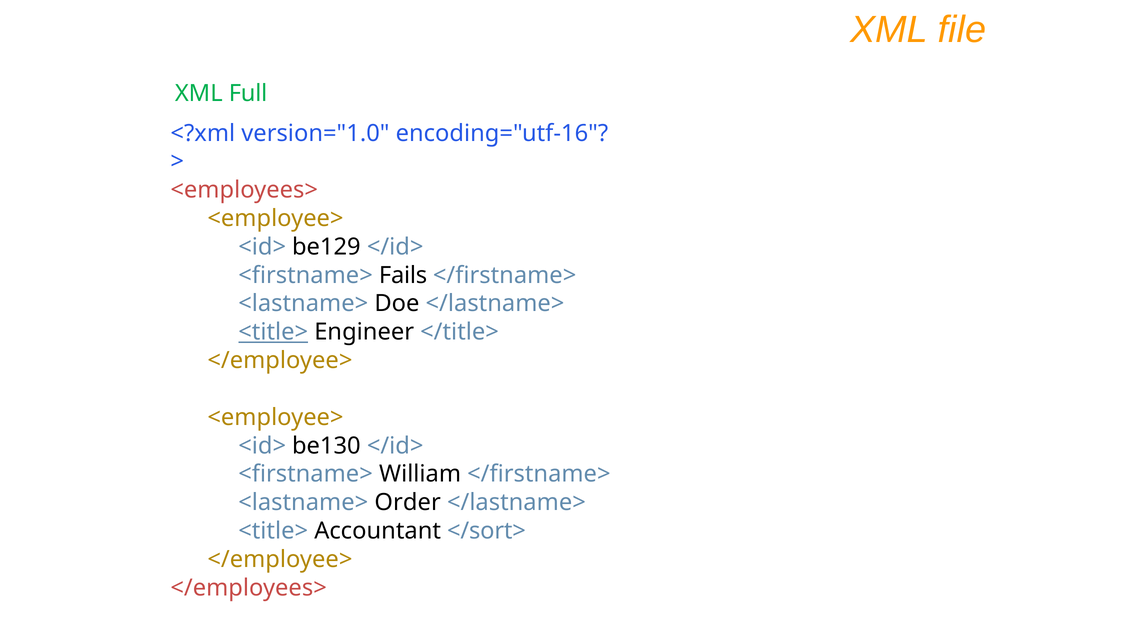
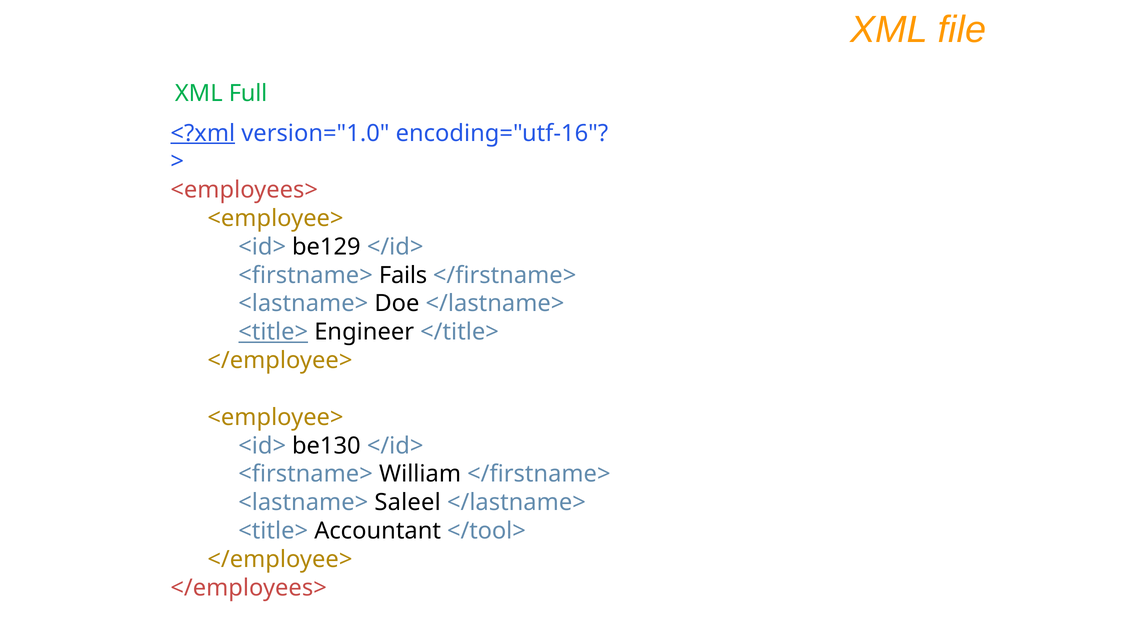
<?xml underline: none -> present (203, 133)
Order: Order -> Saleel (408, 503)
</sort>: </sort> -> </tool> (486, 531)
